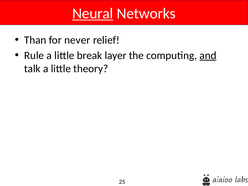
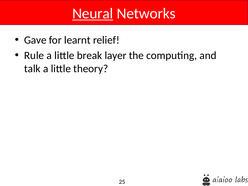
Than: Than -> Gave (35, 40)
never: never -> learnt (77, 40)
and underline: present -> none (208, 55)
